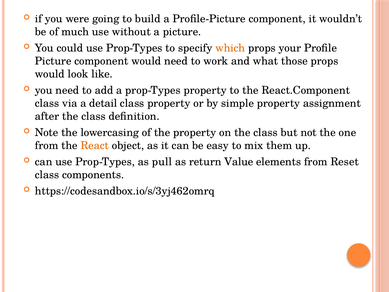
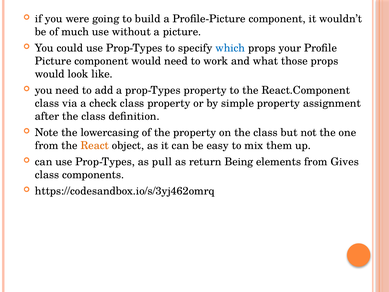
which colour: orange -> blue (230, 48)
detail: detail -> check (103, 103)
Value: Value -> Being (239, 162)
Reset: Reset -> Gives (345, 162)
